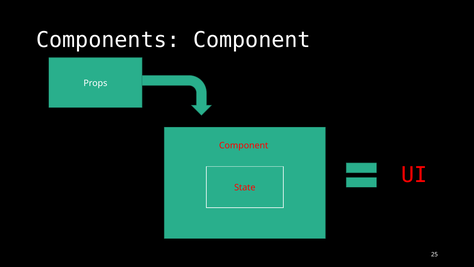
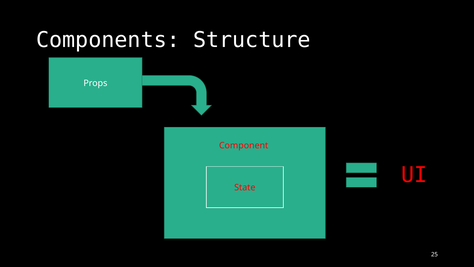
Components Component: Component -> Structure (252, 40)
